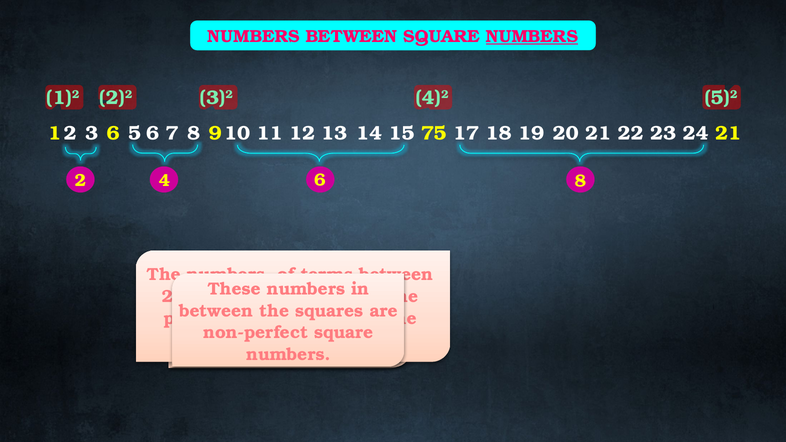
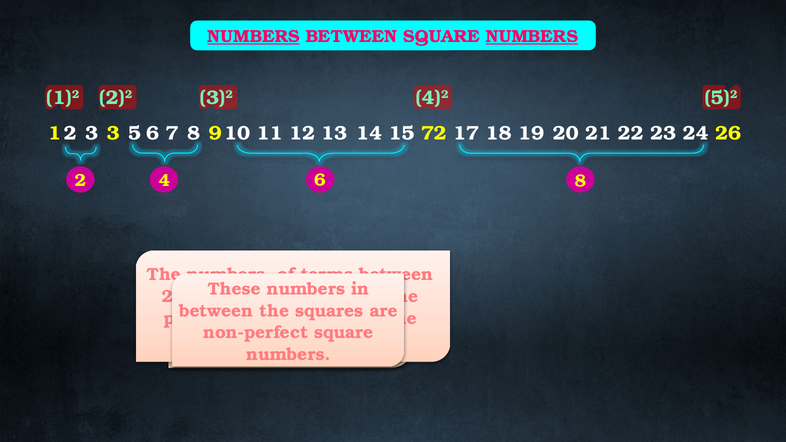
NUMBERS underline: none -> present (254, 37)
3 6: 6 -> 3 (113, 133)
75: 75 -> 72 (434, 133)
21: 21 -> 26 (728, 133)
